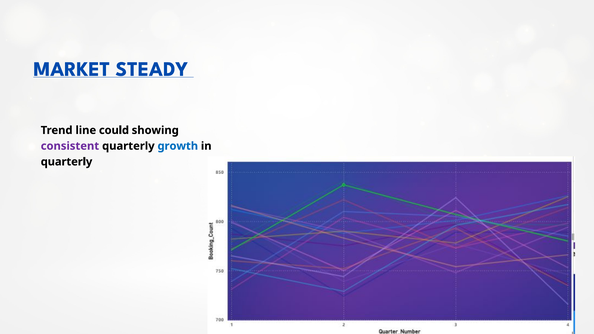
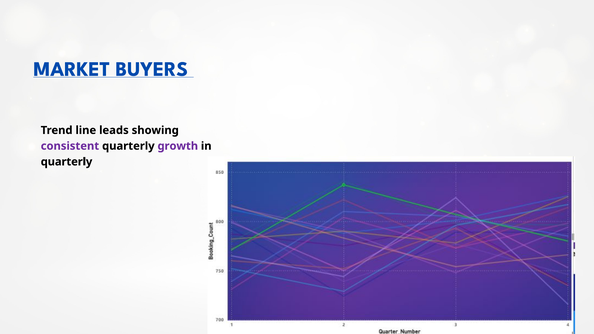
STEADY: STEADY -> BUYERS (152, 69)
could: could -> leads (114, 130)
growth colour: blue -> purple (178, 146)
